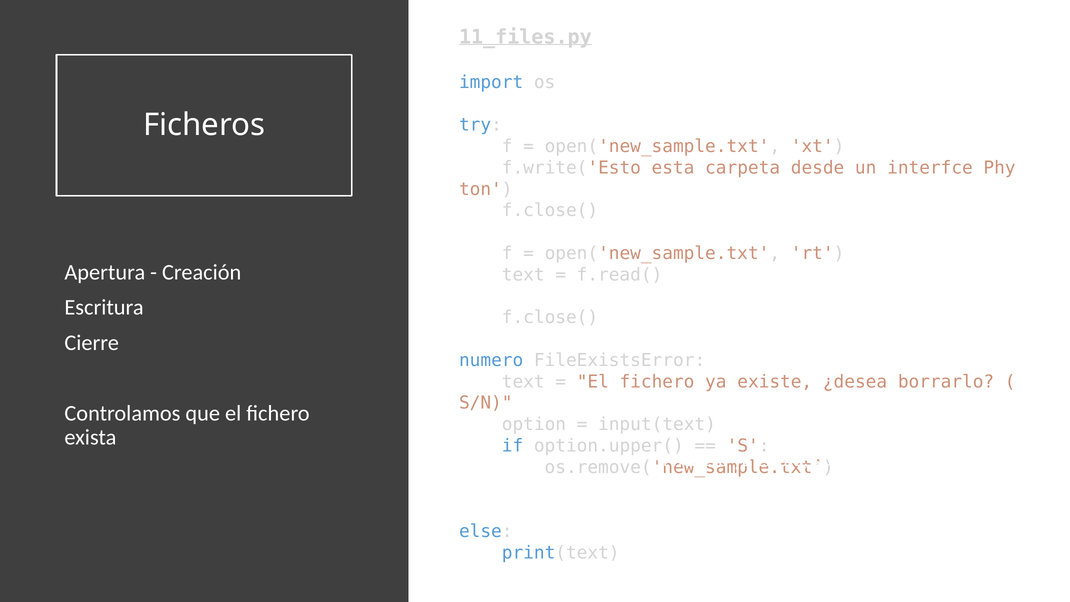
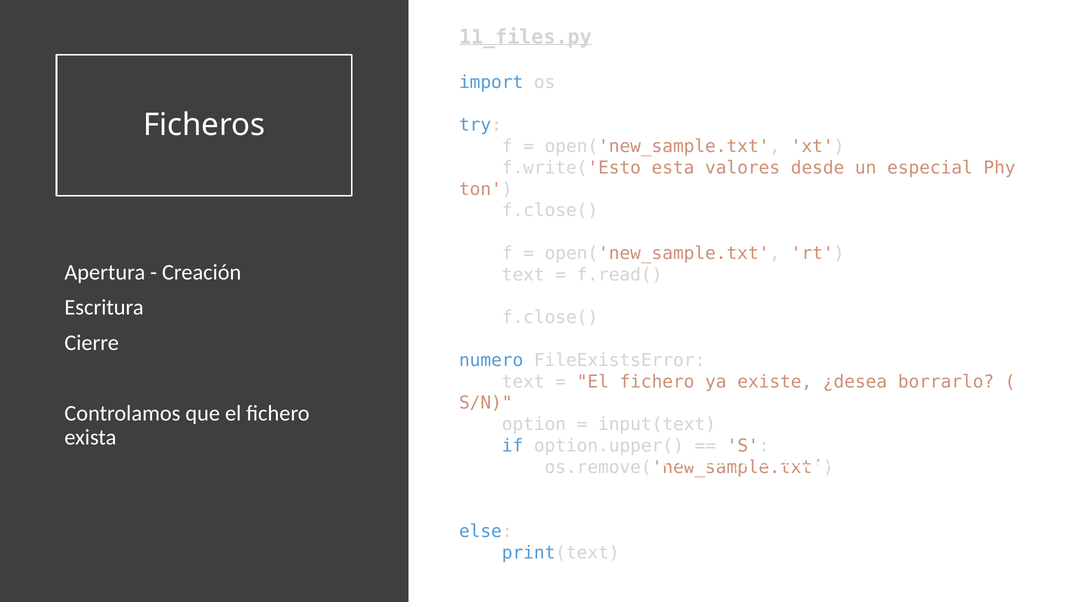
carpeta: carpeta -> valores (743, 168)
interfce: interfce -> especial (930, 168)
